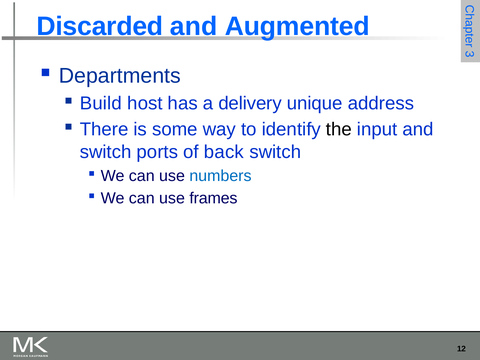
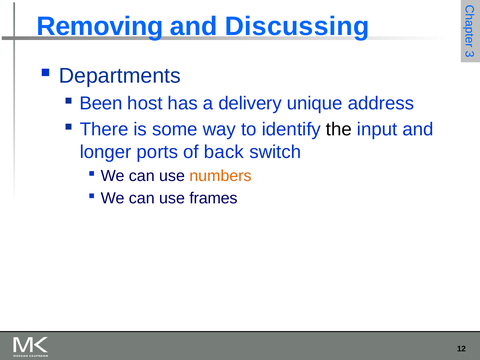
Discarded: Discarded -> Removing (100, 26)
Augmented: Augmented -> Discussing (297, 26)
Build: Build -> Been (101, 103)
switch: switch -> longer (106, 152)
numbers colour: blue -> orange (220, 176)
